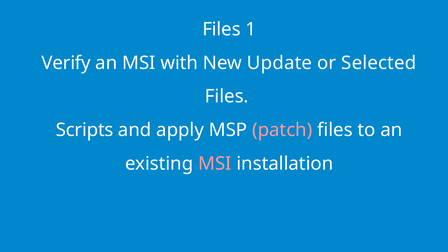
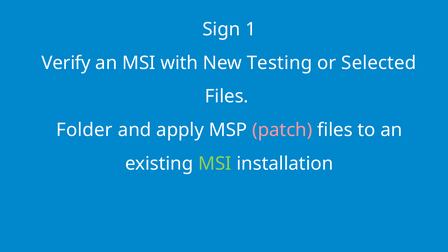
Files: Files -> Sign (221, 29)
Update: Update -> Testing (279, 63)
Scripts: Scripts -> Folder (84, 130)
MSI colour: pink -> light green (215, 164)
